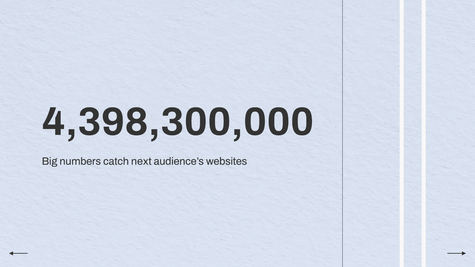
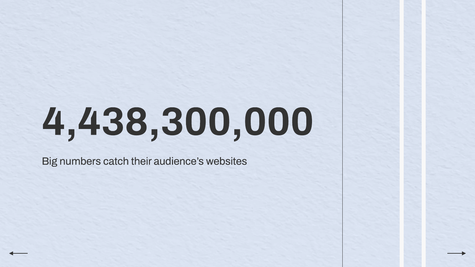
4,398,300,000: 4,398,300,000 -> 4,438,300,000 (178, 122)
next: next -> their (141, 161)
